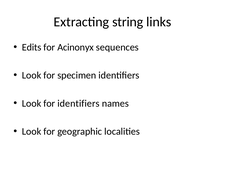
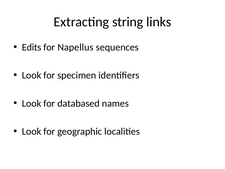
Acinonyx: Acinonyx -> Napellus (75, 47)
for identifiers: identifiers -> databased (79, 103)
